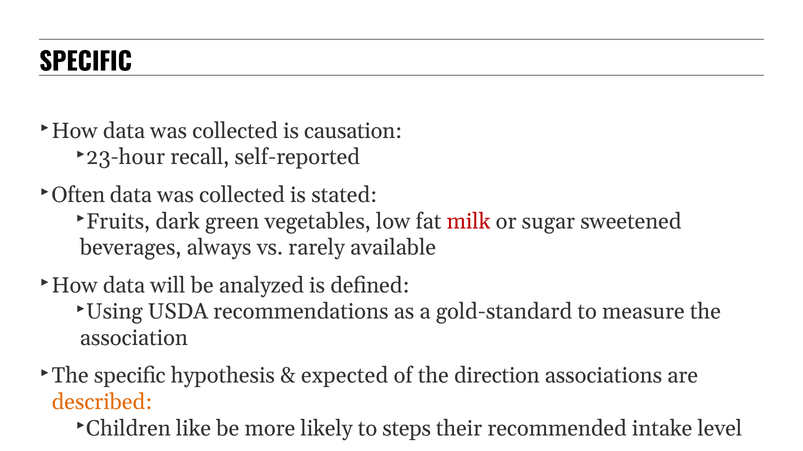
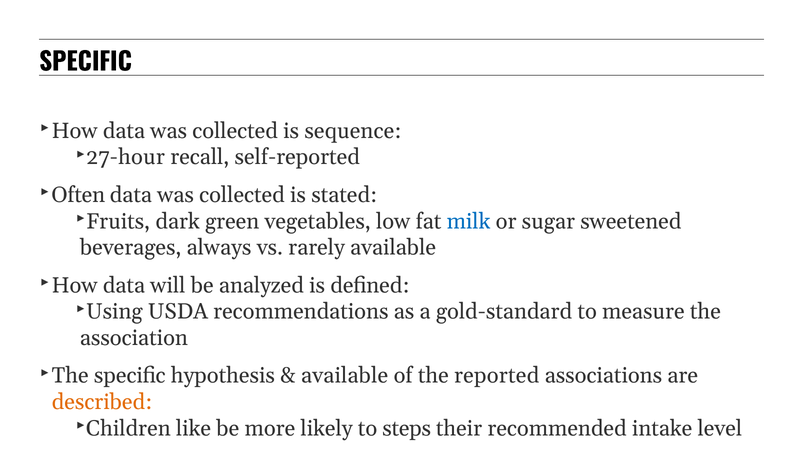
causation: causation -> sequence (353, 131)
23-hour: 23-hour -> 27-hour (126, 157)
milk colour: red -> blue (469, 221)
expected: expected -> available (345, 376)
direction: direction -> reported (497, 376)
